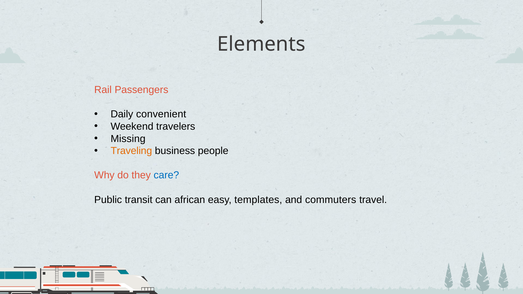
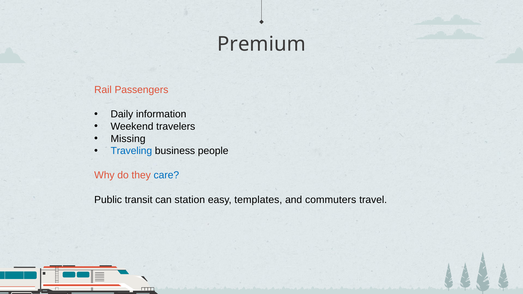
Elements: Elements -> Premium (261, 44)
convenient: convenient -> information (161, 114)
Traveling colour: orange -> blue (131, 151)
african: african -> station (190, 200)
